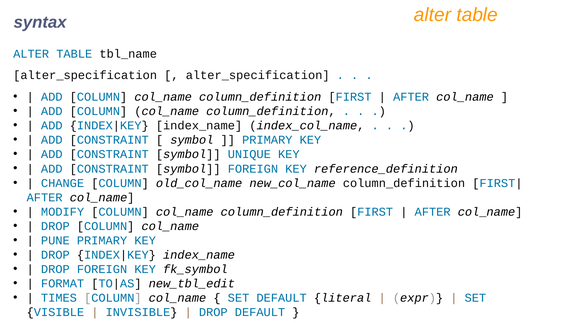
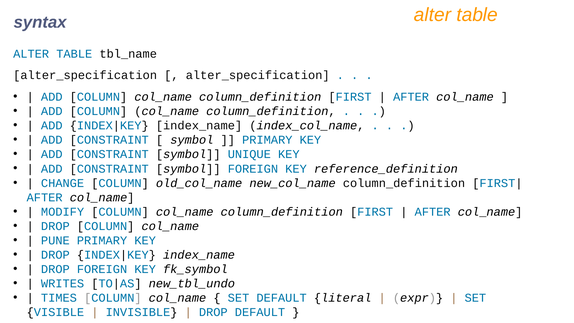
FORMAT: FORMAT -> WRITES (63, 284)
new_tbl_edit: new_tbl_edit -> new_tbl_undo (192, 284)
